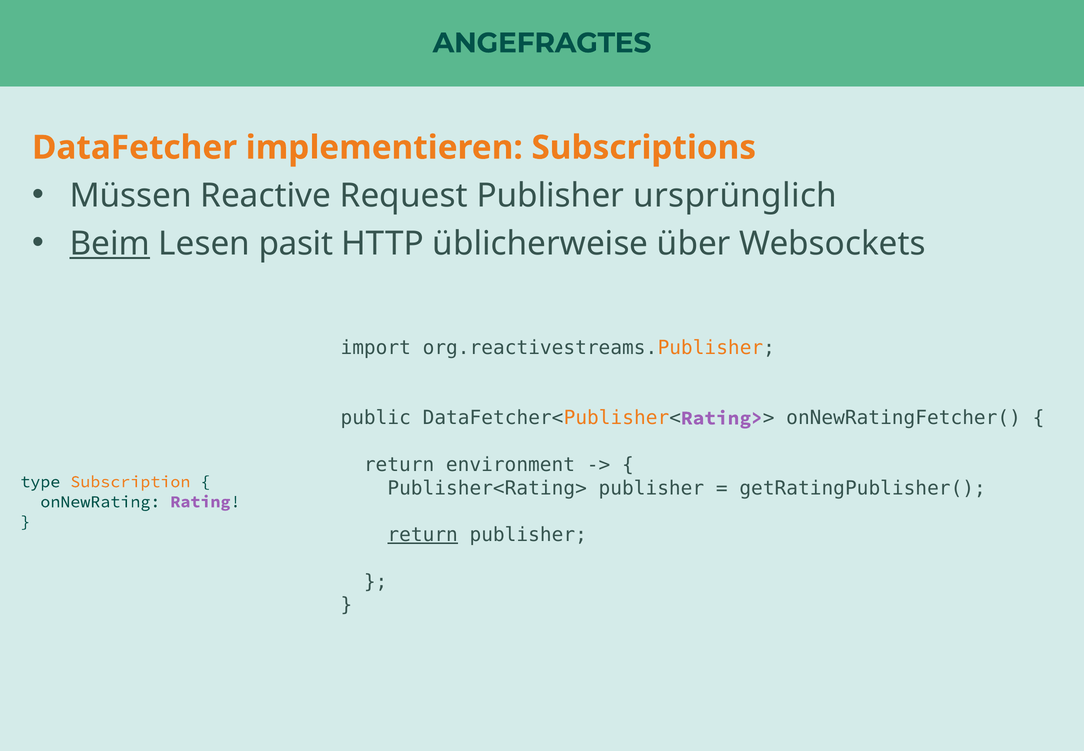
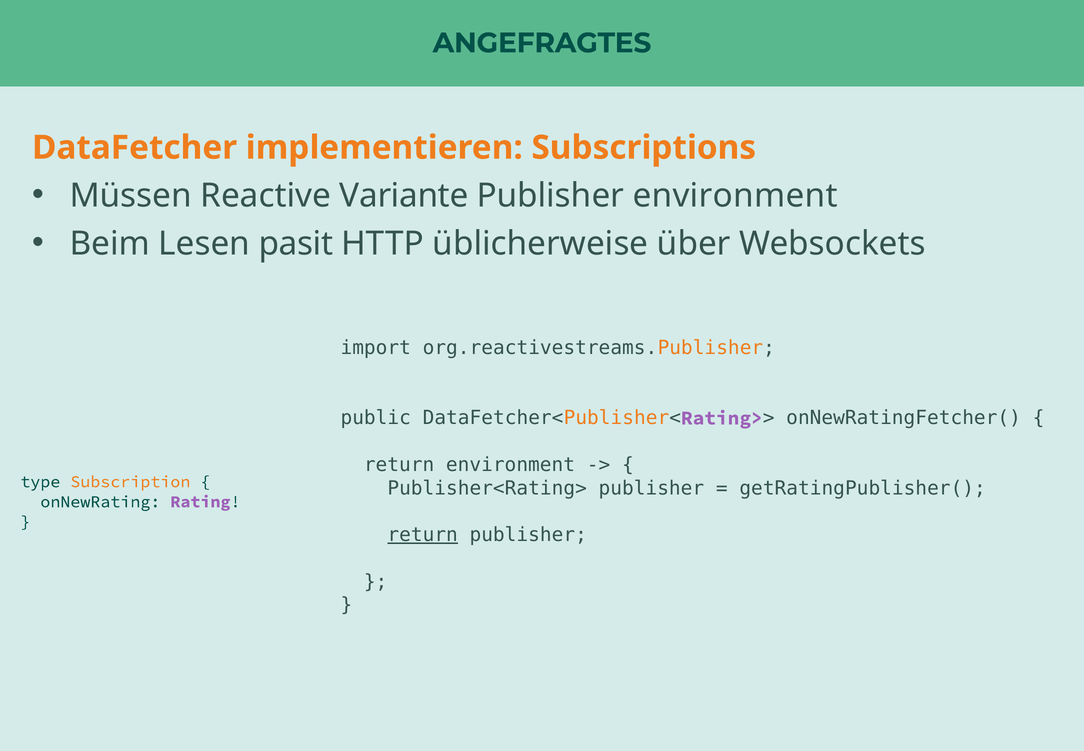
Request: Request -> Variante (404, 196)
Publisher ursprünglich: ursprünglich -> environment (735, 196)
Beim underline: present -> none (110, 244)
